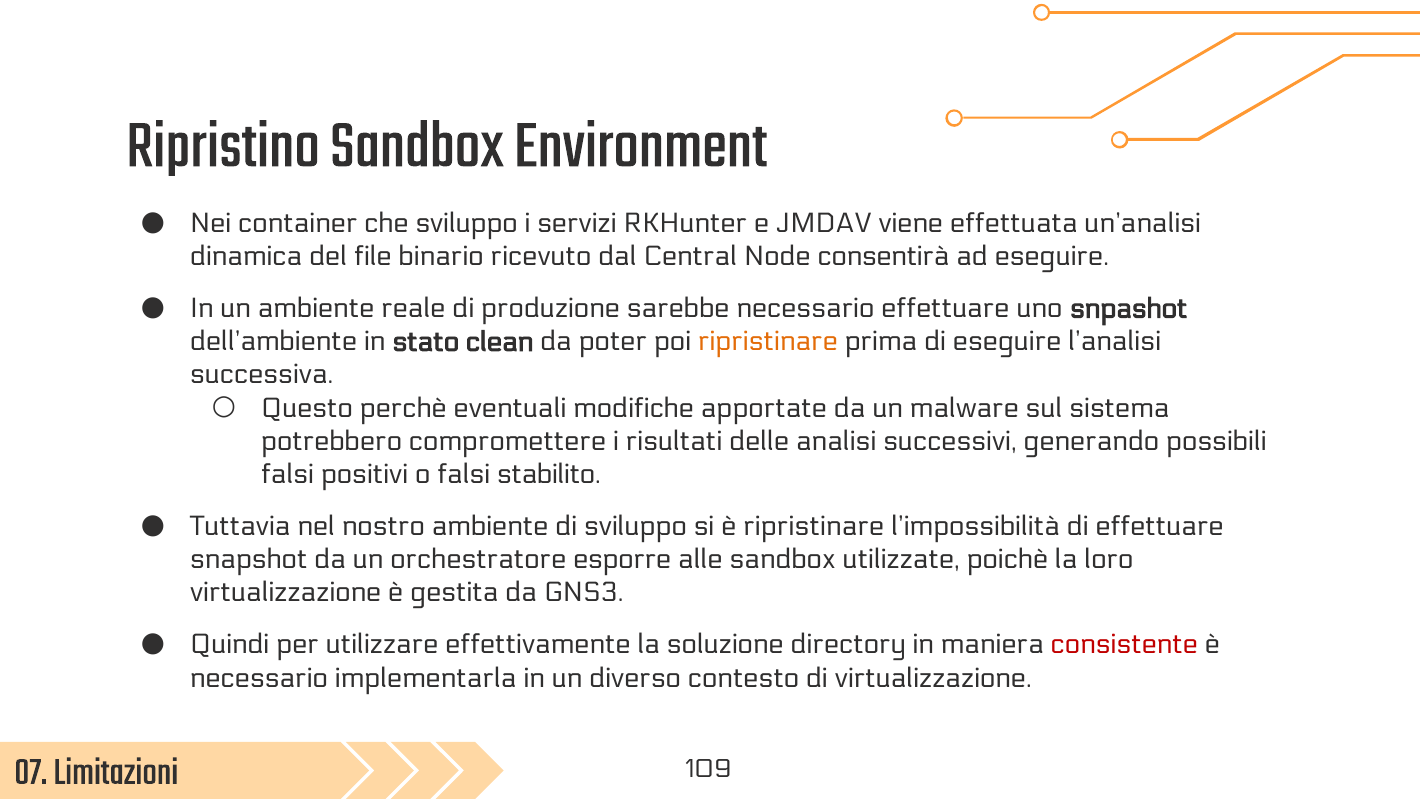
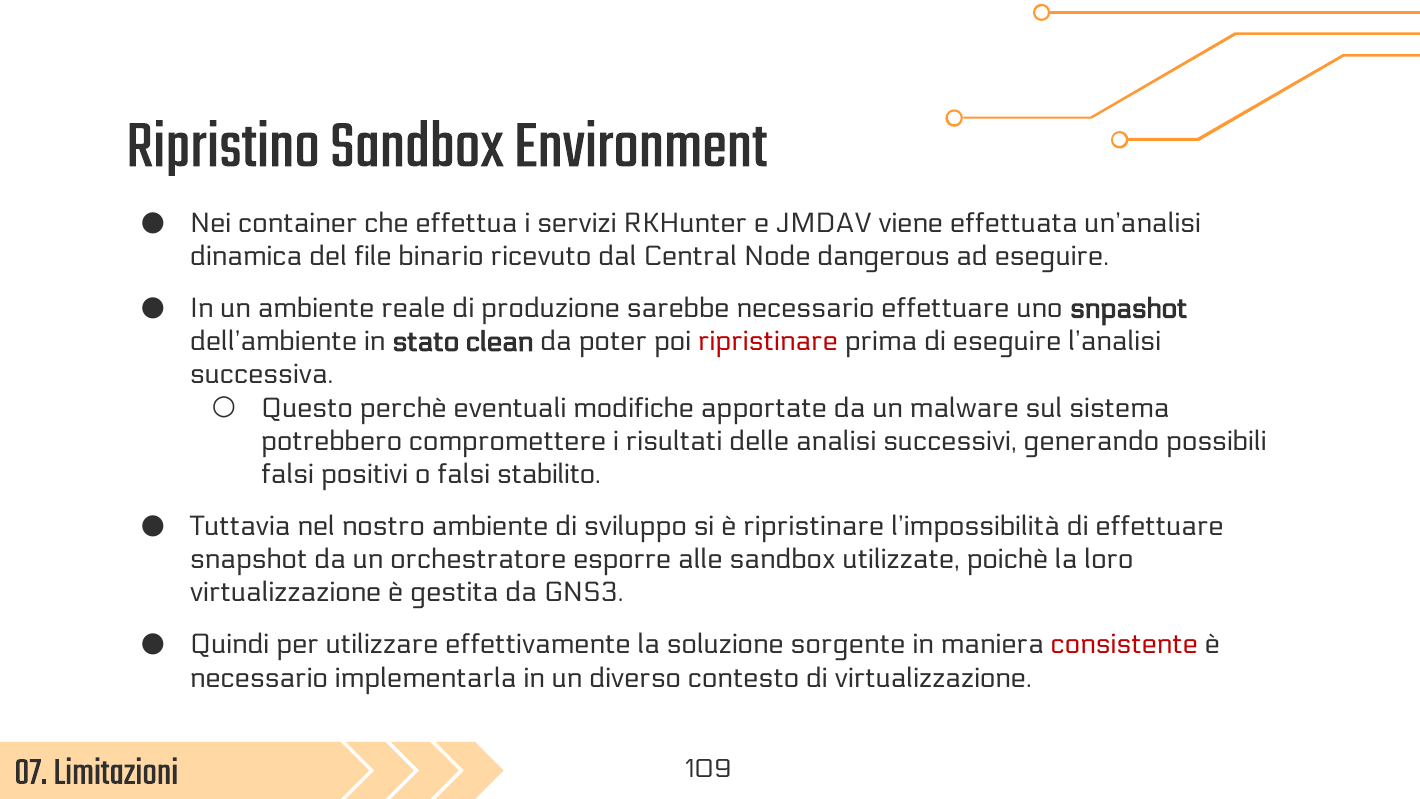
che sviluppo: sviluppo -> effettua (467, 223)
consentirà: consentirà -> dangerous (884, 256)
ripristinare colour: orange -> red (768, 342)
directory: directory -> sorgente (848, 645)
